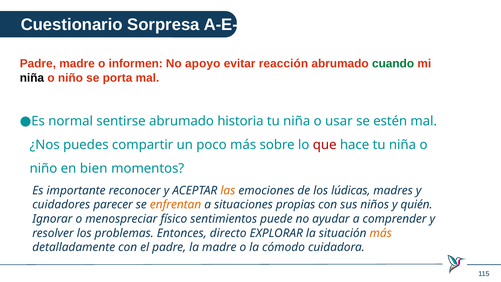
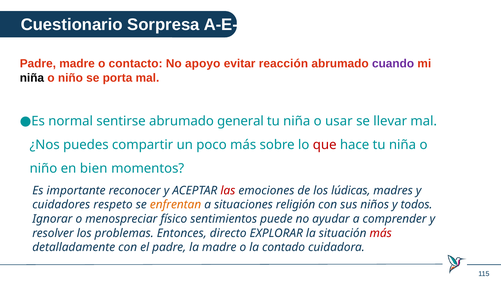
informen: informen -> contacto (136, 64)
cuando colour: green -> purple (393, 64)
historia: historia -> general (240, 121)
estén: estén -> llevar (390, 121)
las colour: orange -> red (228, 190)
parecer: parecer -> respeto (113, 205)
propias: propias -> religión (296, 205)
quién: quién -> todos (417, 205)
más colour: orange -> red (381, 233)
cómodo: cómodo -> contado (284, 247)
